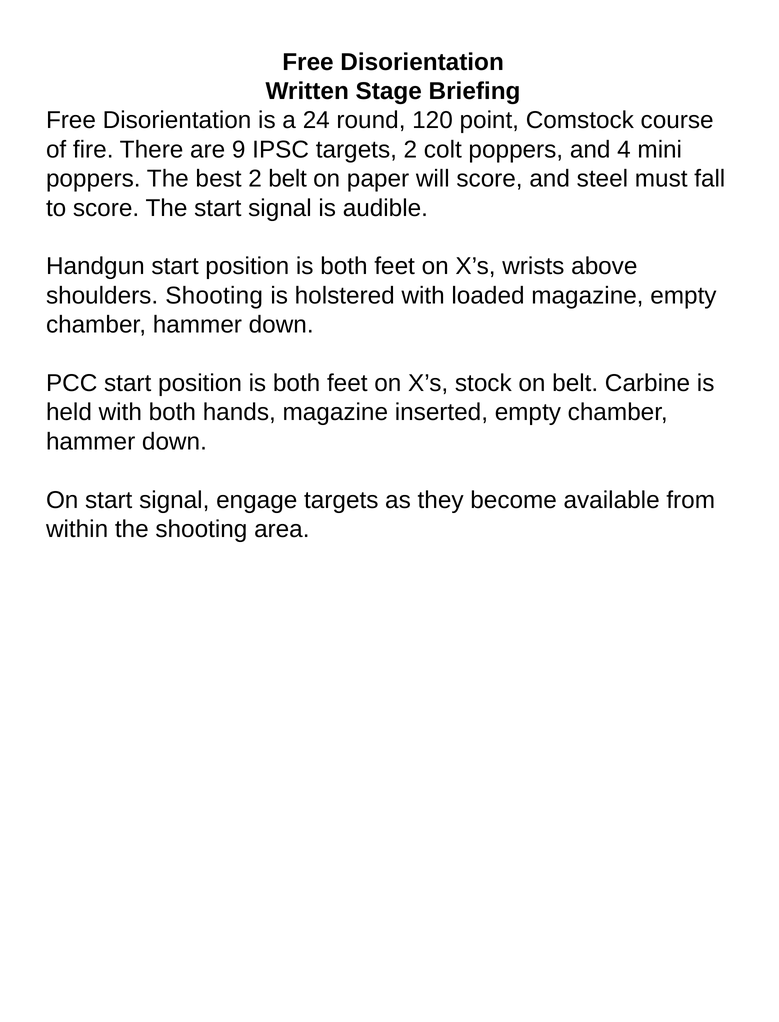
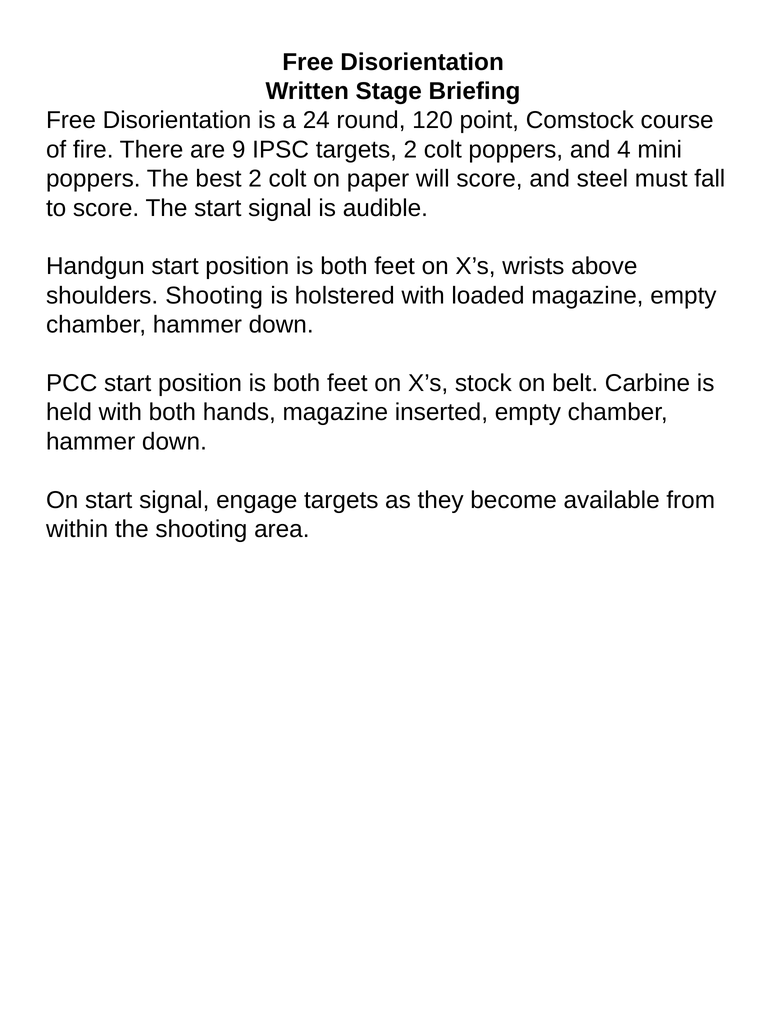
best 2 belt: belt -> colt (287, 179)
